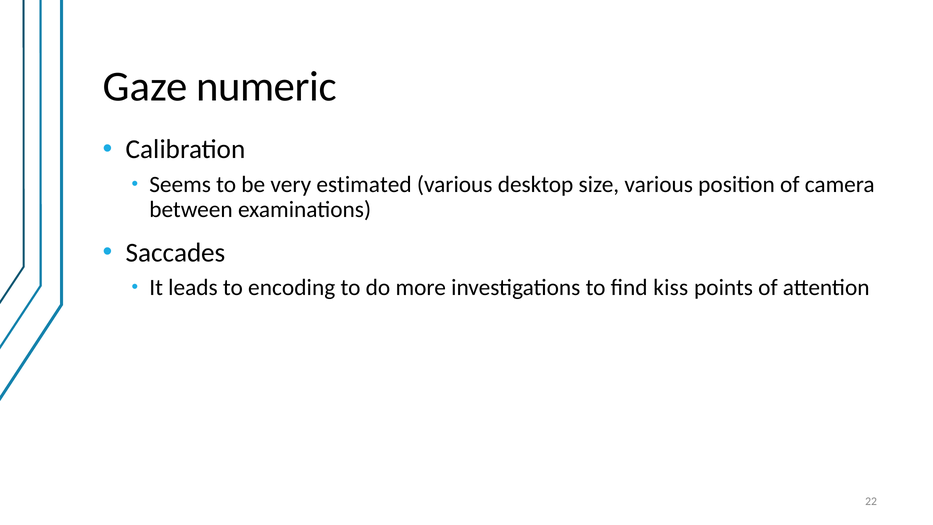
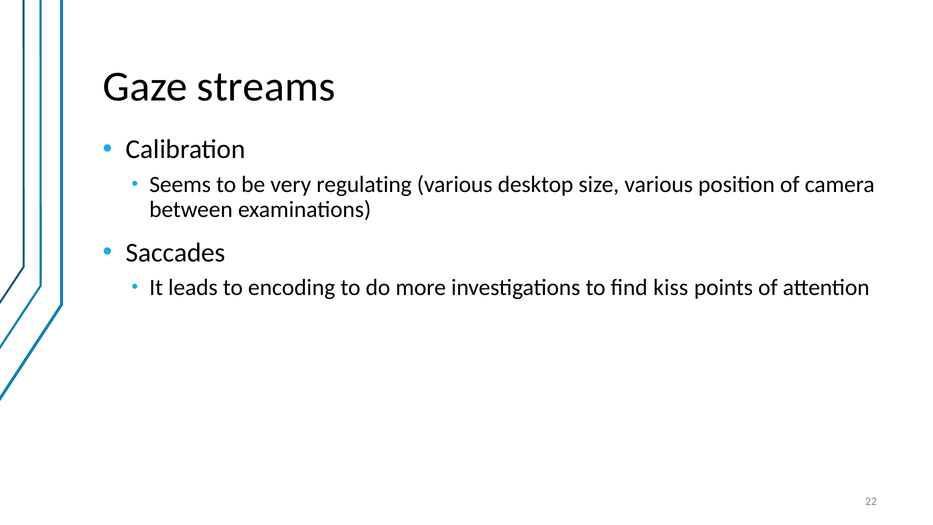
numeric: numeric -> streams (266, 87)
estimated: estimated -> regulating (364, 185)
